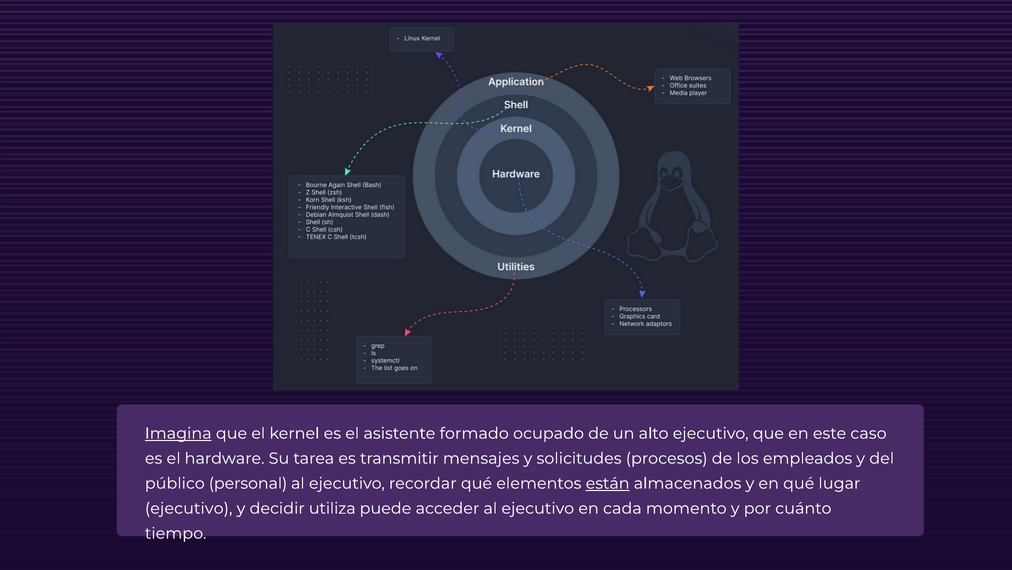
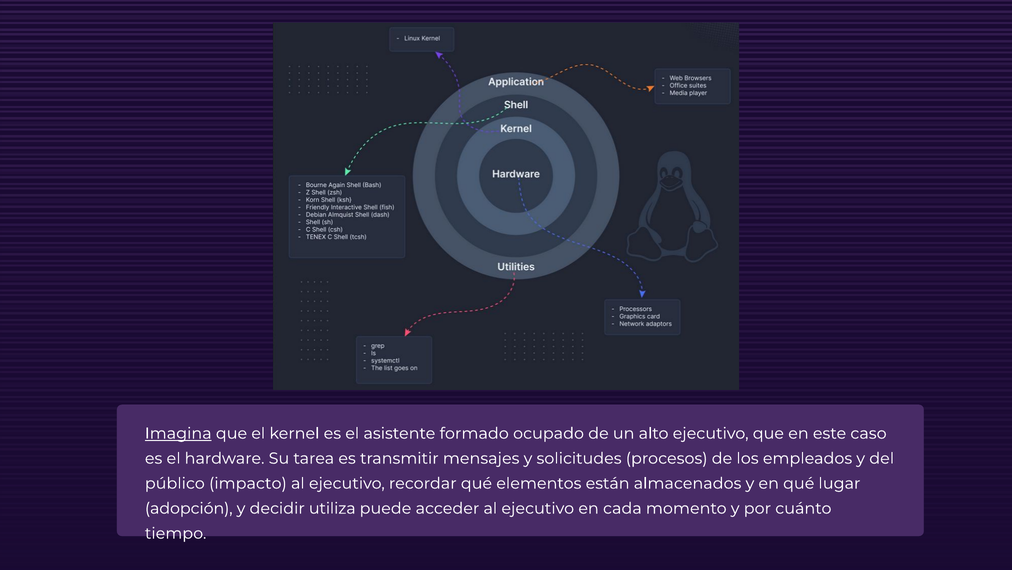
personal: personal -> impacto (248, 483)
están underline: present -> none (608, 483)
ejecutivo: ejecutivo -> adopción (189, 508)
